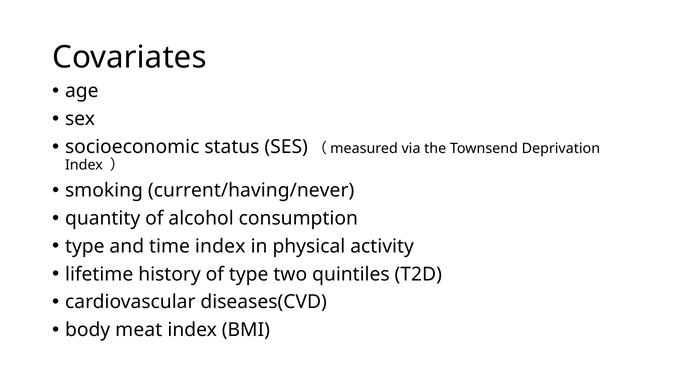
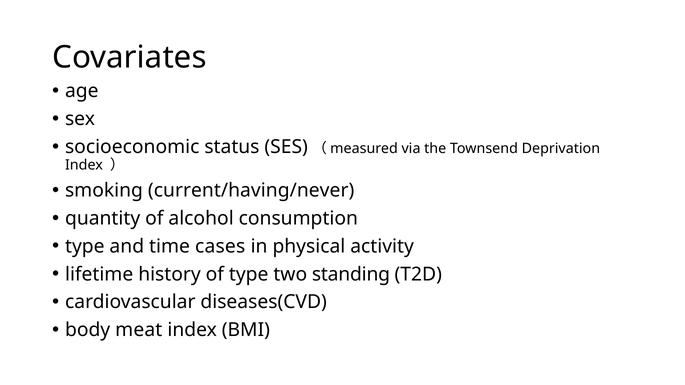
time index: index -> cases (220, 246)
quintiles: quintiles -> standing (351, 274)
